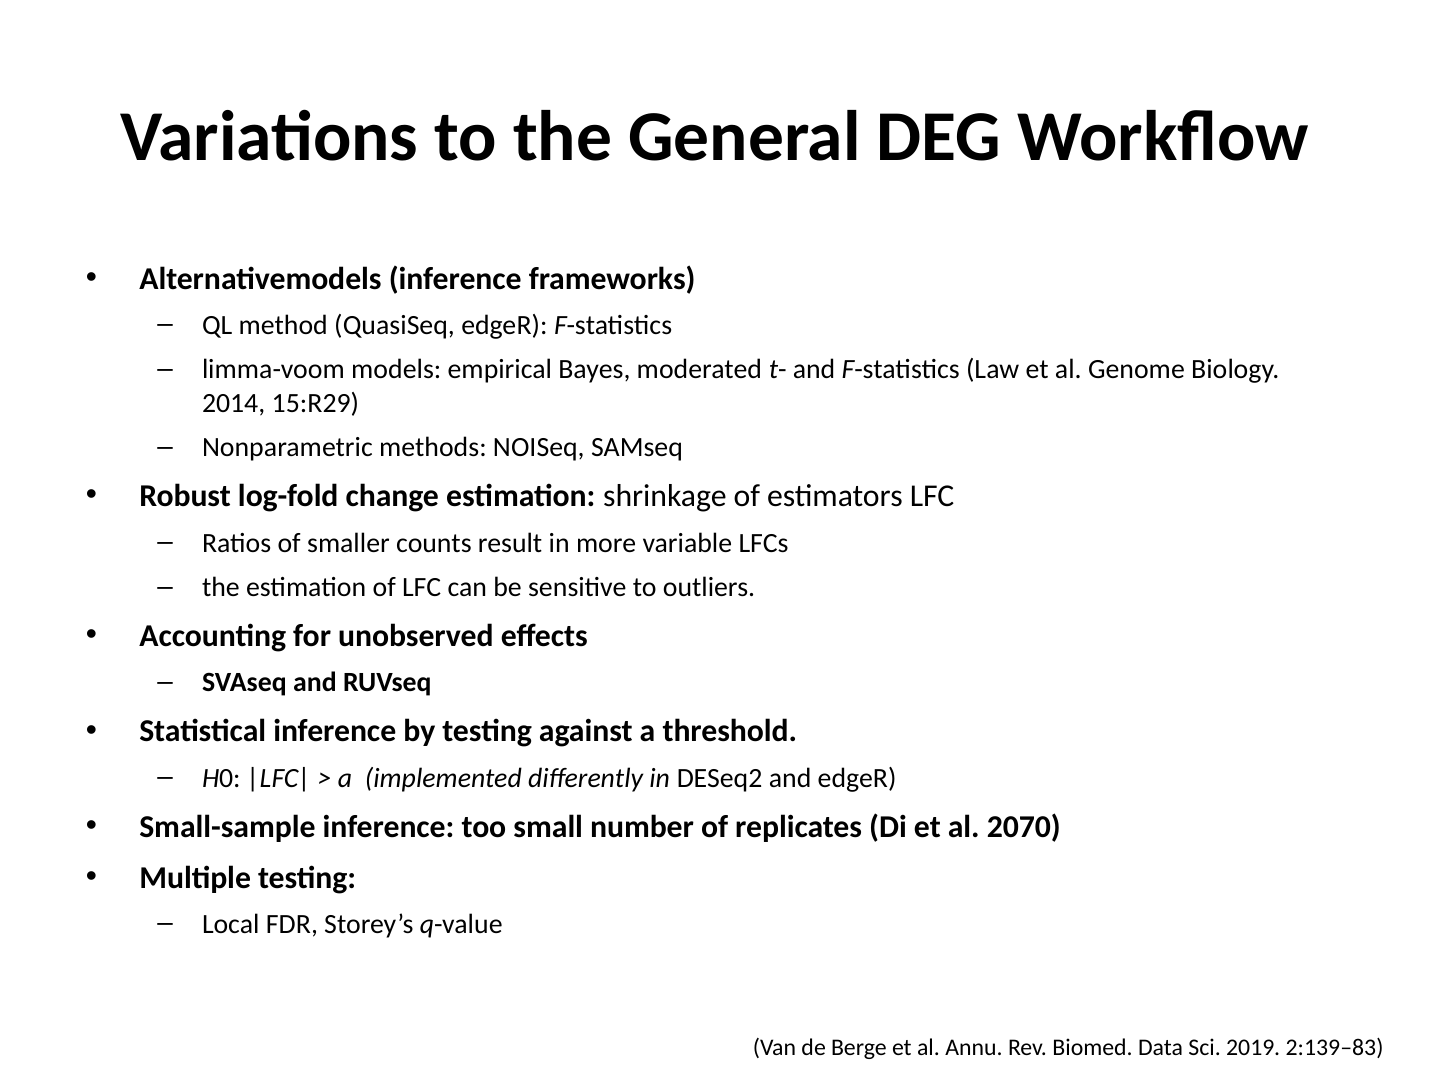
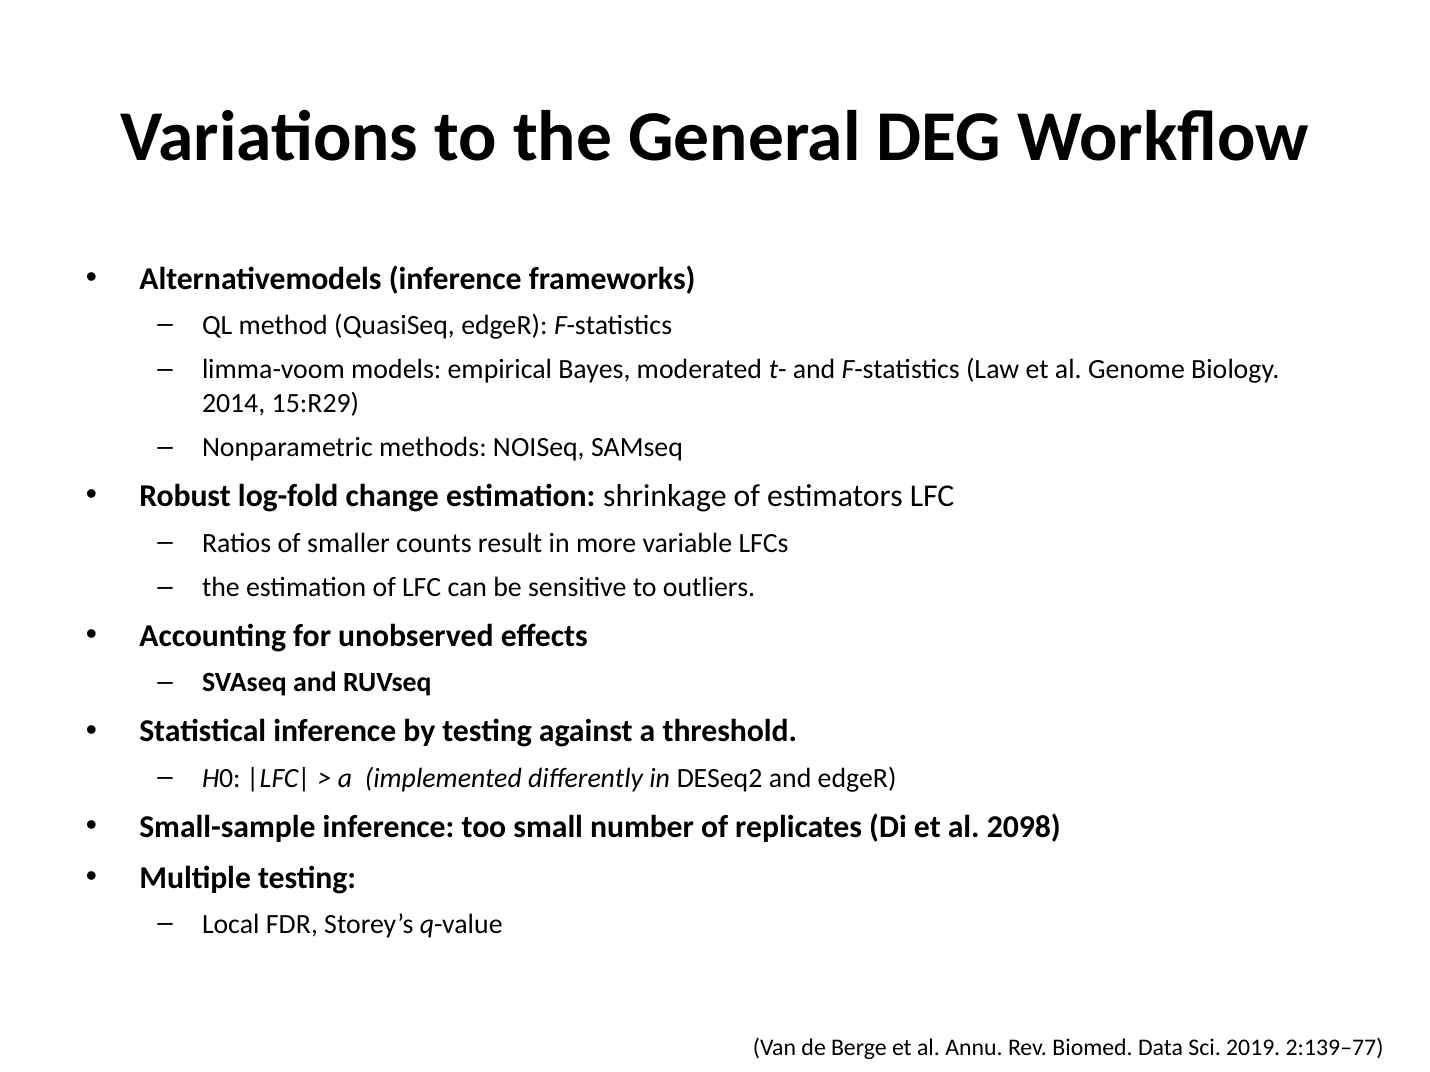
2070: 2070 -> 2098 (1024, 827)
2:139–83: 2:139–83 -> 2:139–77 (1335, 1048)
